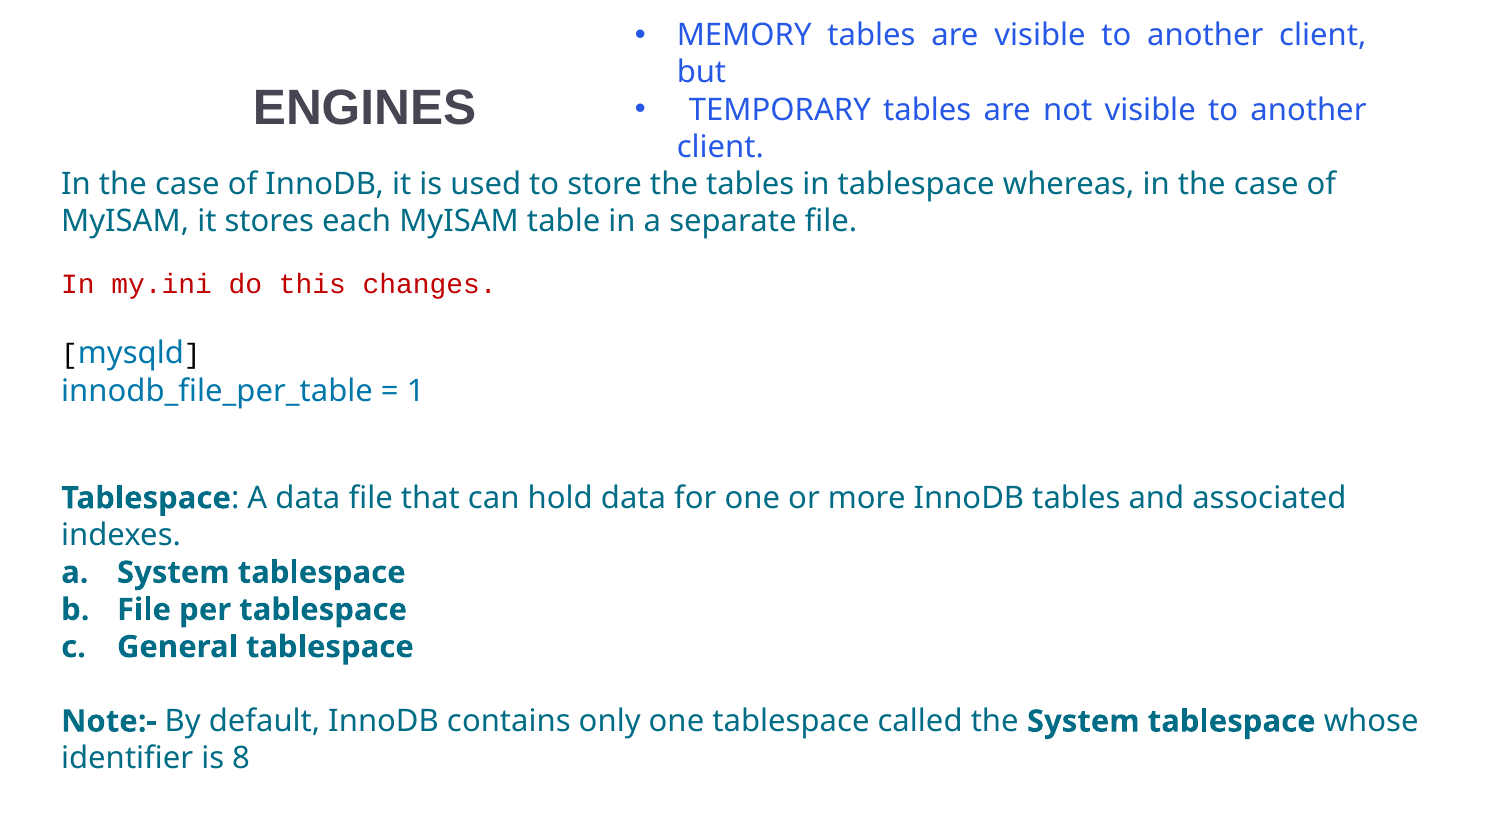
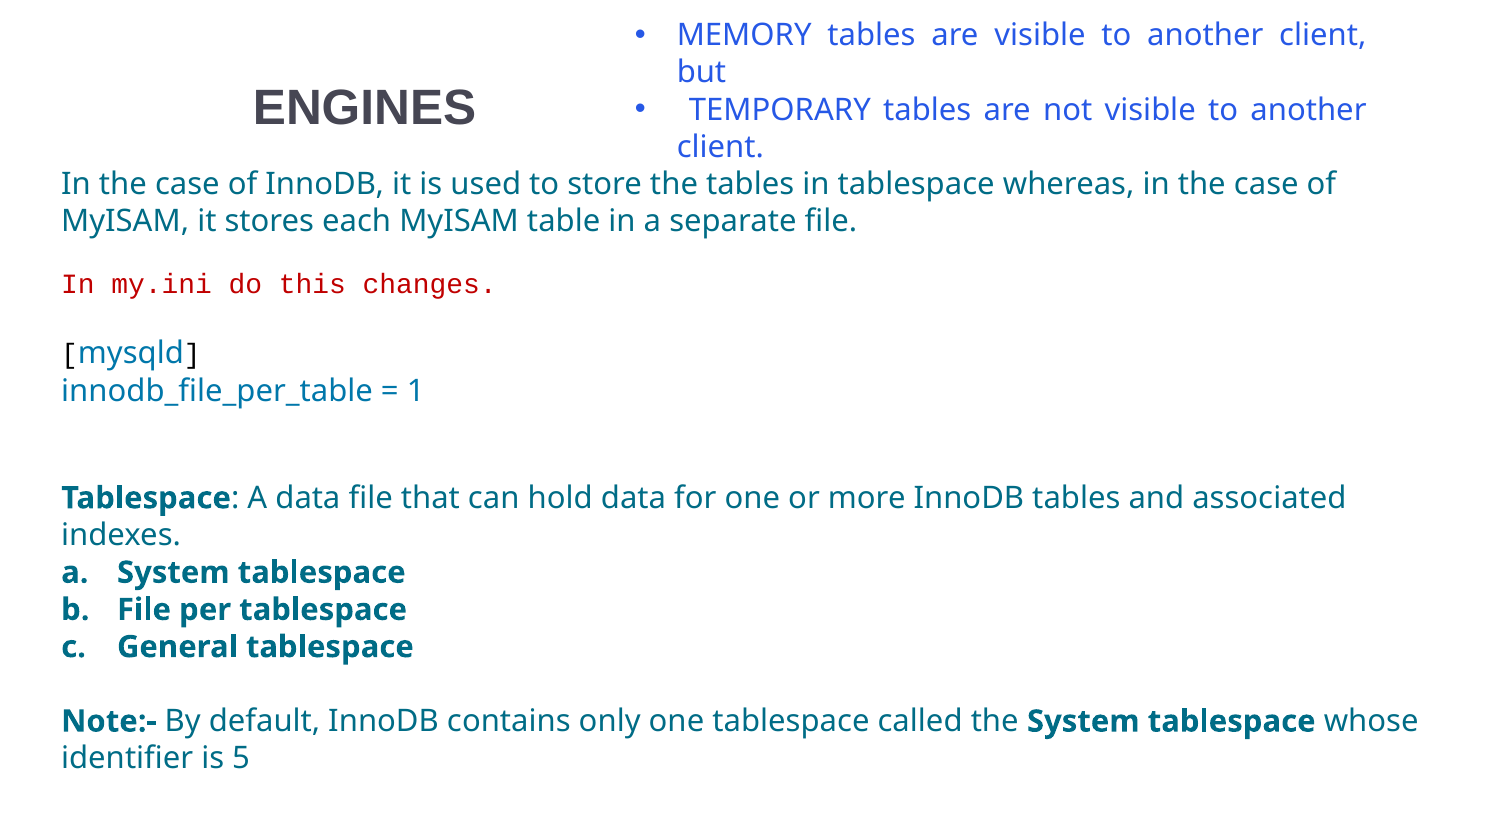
8: 8 -> 5 (241, 759)
